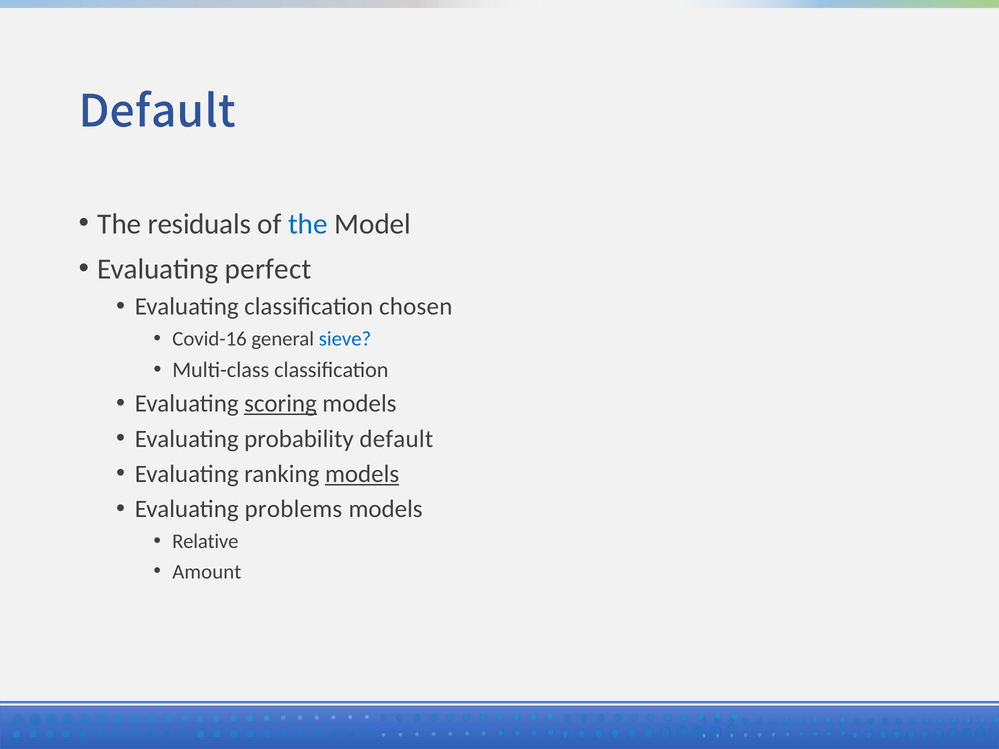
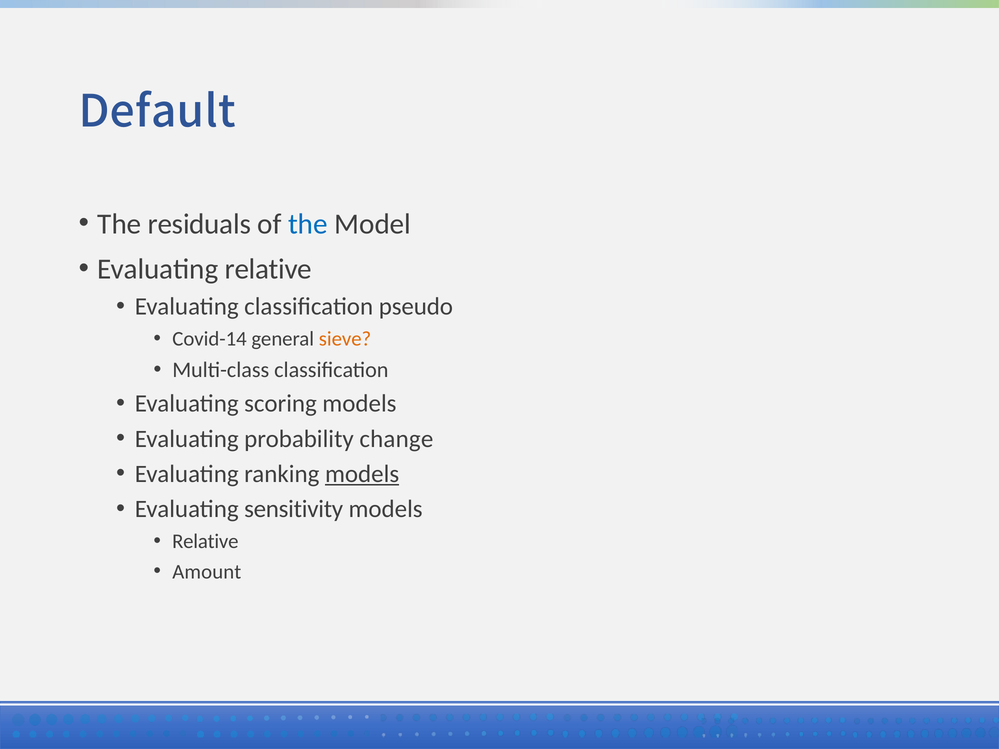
Evaluating perfect: perfect -> relative (268, 269)
chosen: chosen -> pseudo (416, 307)
Covid-16: Covid-16 -> Covid-14 (210, 339)
sieve colour: blue -> orange (345, 339)
scoring underline: present -> none (281, 404)
probability default: default -> change (396, 439)
problems: problems -> sensitivity (294, 509)
